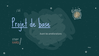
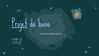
base underline: present -> none (44, 23)
